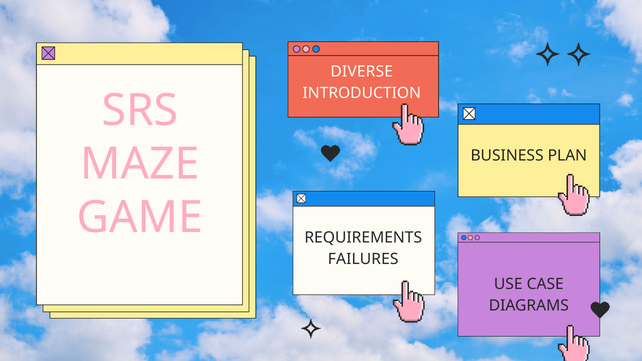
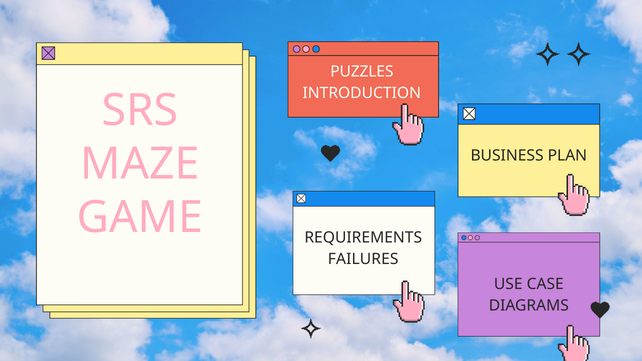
DIVERSE: DIVERSE -> PUZZLES (362, 71)
